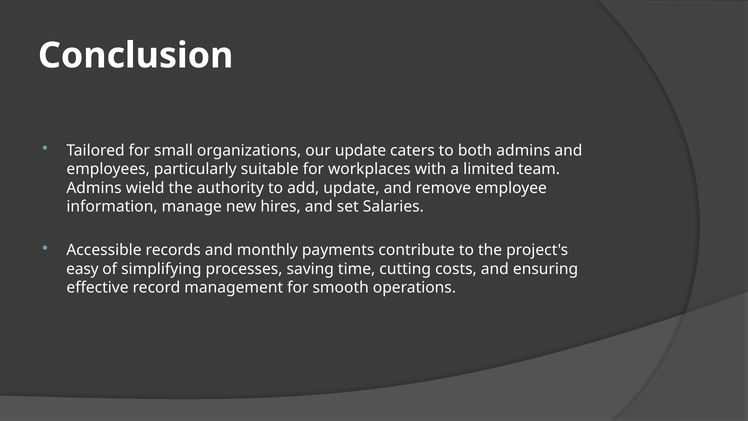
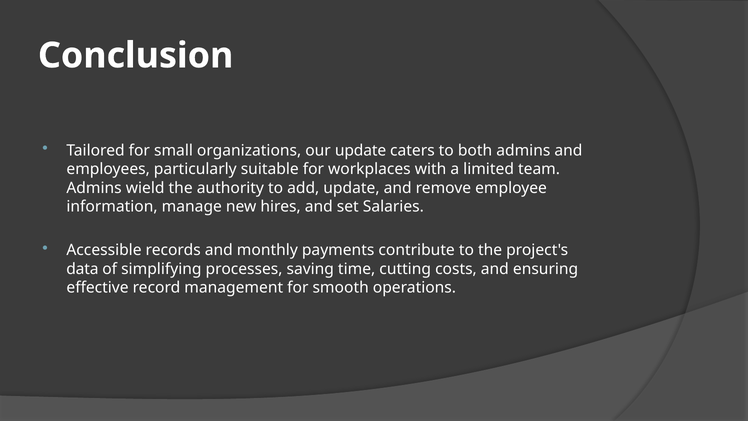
easy: easy -> data (82, 269)
